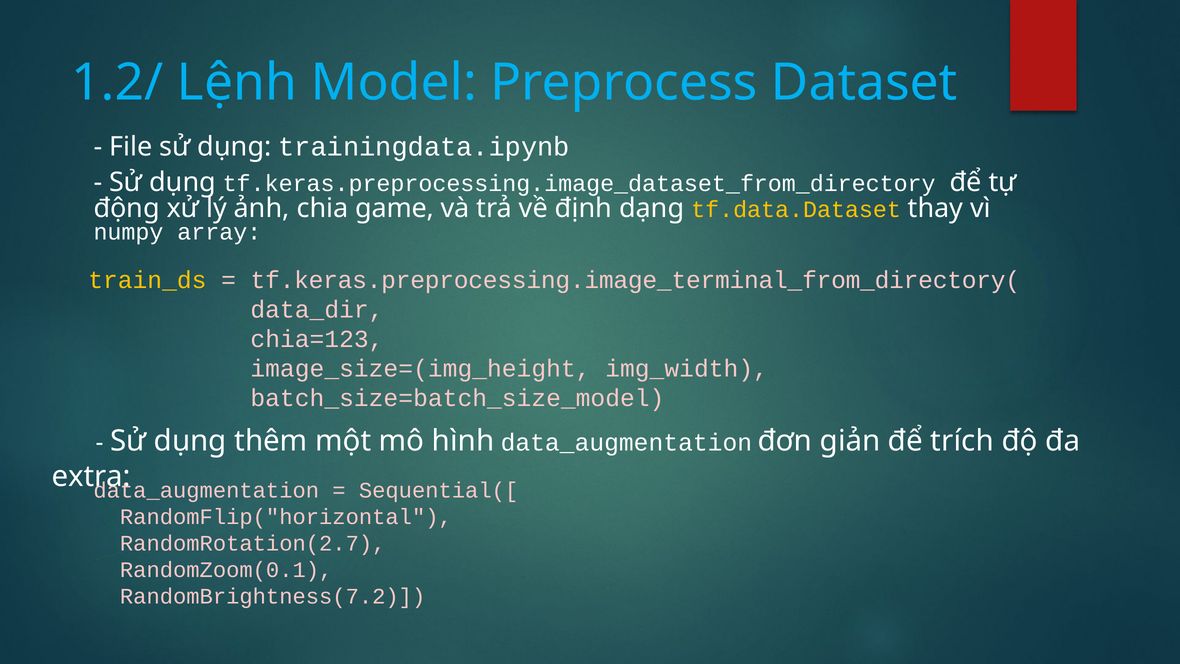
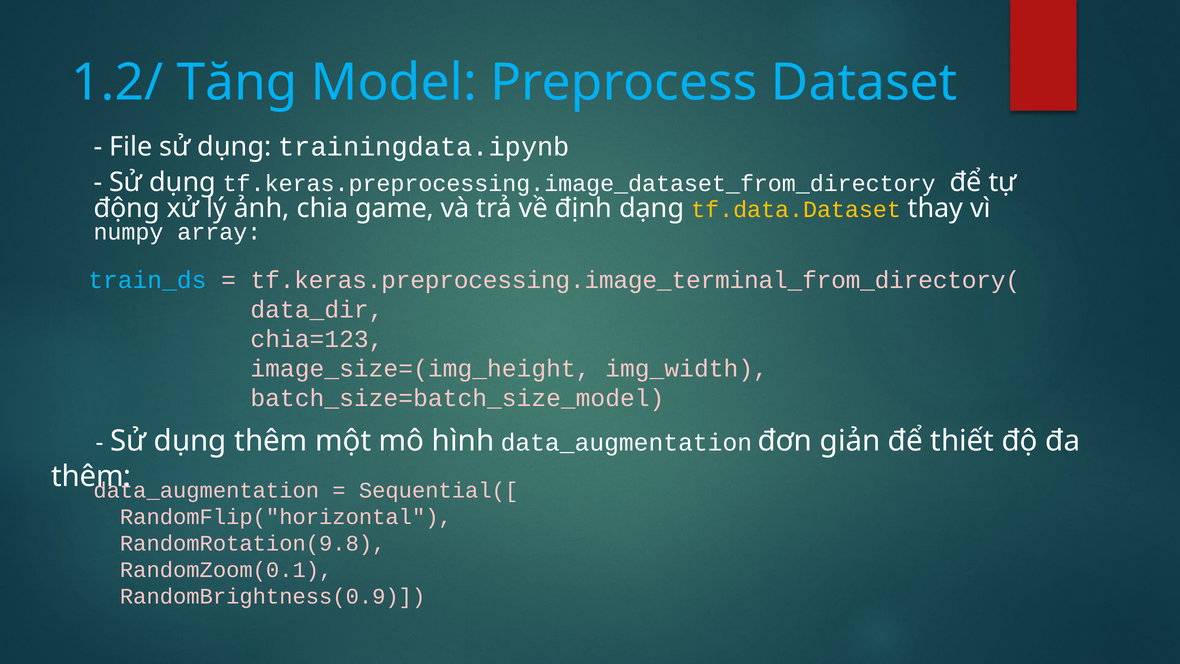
Lệnh: Lệnh -> Tăng (237, 83)
train_ds colour: yellow -> light blue (147, 280)
trích: trích -> thiết (962, 441)
extra: extra -> thêm (91, 476)
RandomRotation(2.7: RandomRotation(2.7 -> RandomRotation(9.8 (253, 543)
RandomBrightness(7.2: RandomBrightness(7.2 -> RandomBrightness(0.9 (273, 596)
